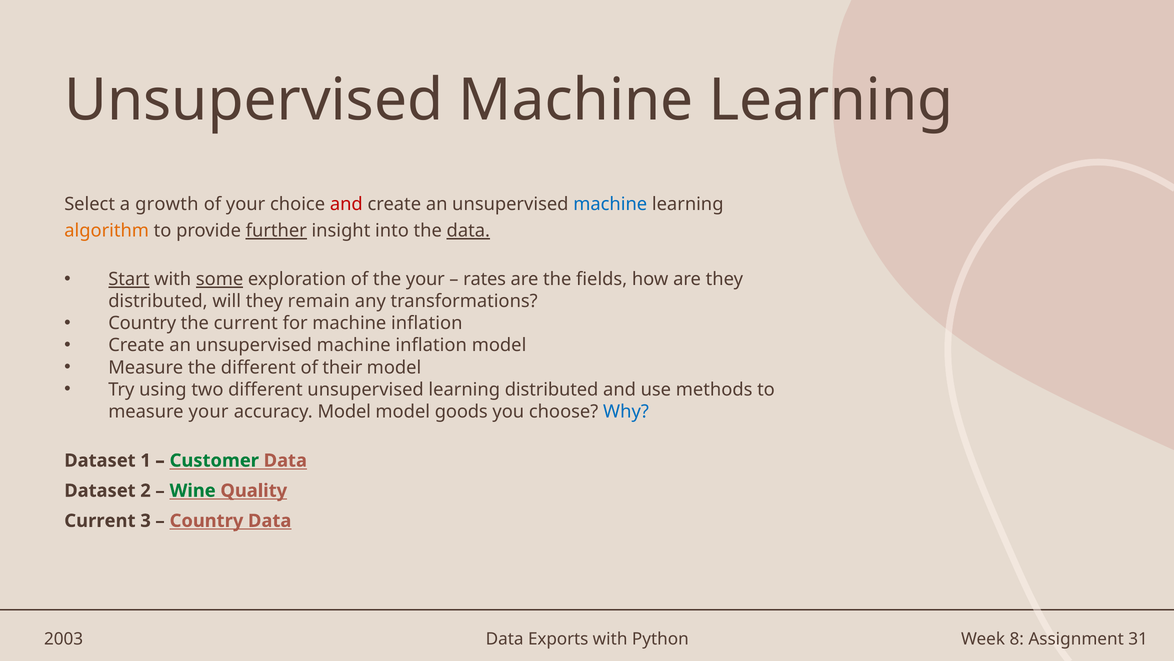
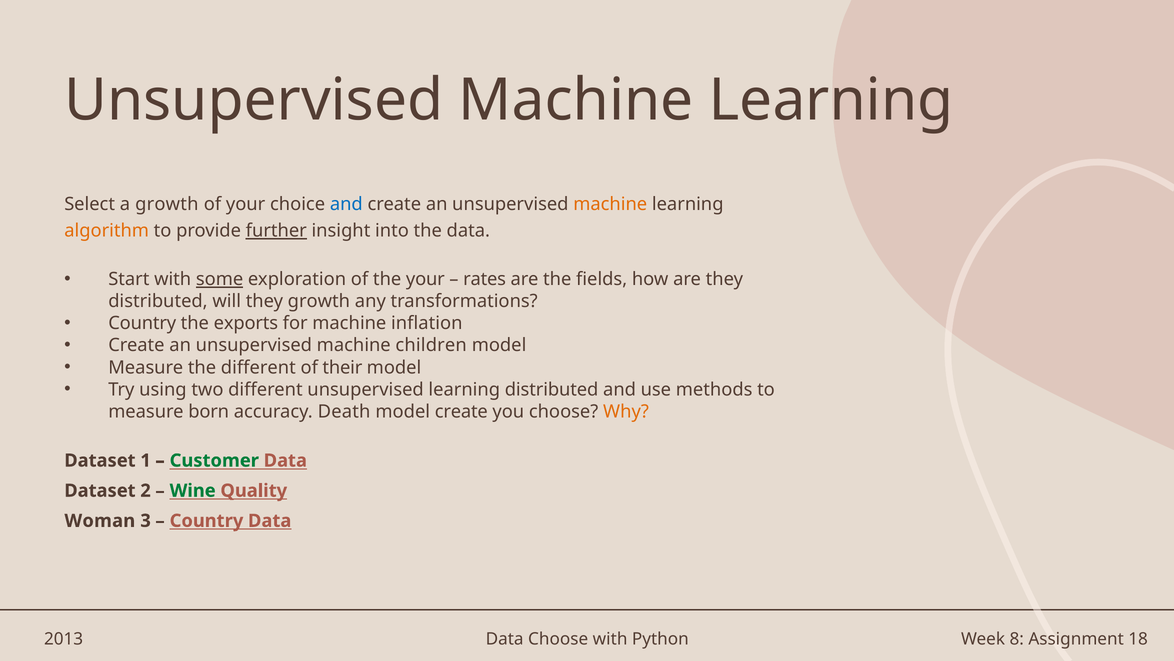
and colour: red -> blue (346, 204)
machine colour: blue -> orange (610, 204)
data underline: present -> none (468, 231)
Start underline: present -> none (129, 279)
they remain: remain -> growth (319, 301)
the current: current -> exports (246, 323)
unsupervised machine inflation: inflation -> children (431, 345)
measure your: your -> born (209, 411)
accuracy Model: Model -> Death (344, 411)
model goods: goods -> create (461, 411)
Why colour: blue -> orange (626, 411)
Current: Current -> Woman (100, 520)
2003: 2003 -> 2013 (64, 639)
Data Exports: Exports -> Choose (558, 639)
31: 31 -> 18 (1138, 639)
